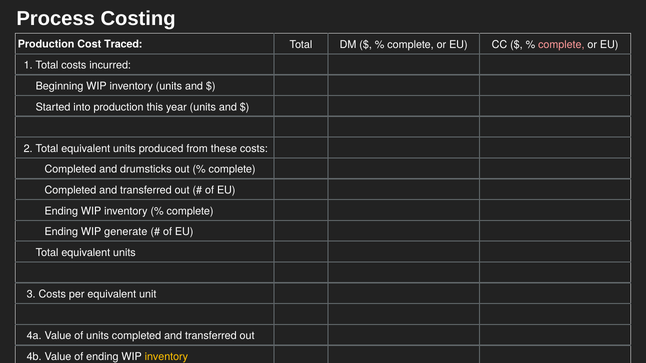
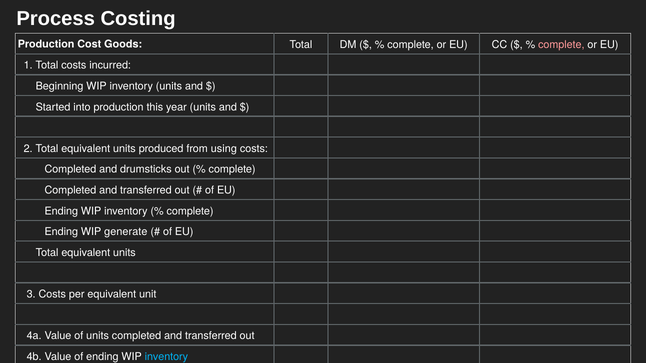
Traced: Traced -> Goods (123, 44)
these: these -> using (224, 149)
inventory colour: yellow -> light blue (166, 357)
